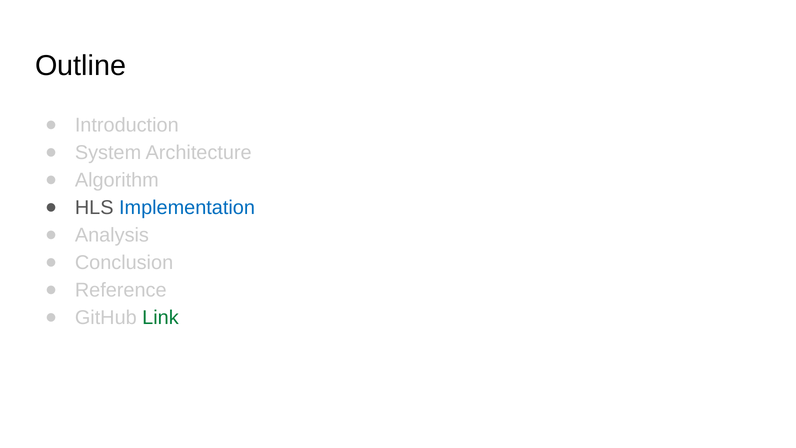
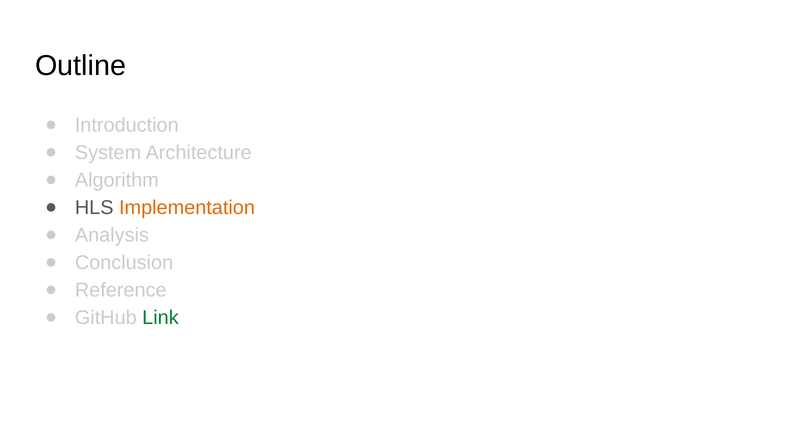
Implementation colour: blue -> orange (187, 208)
